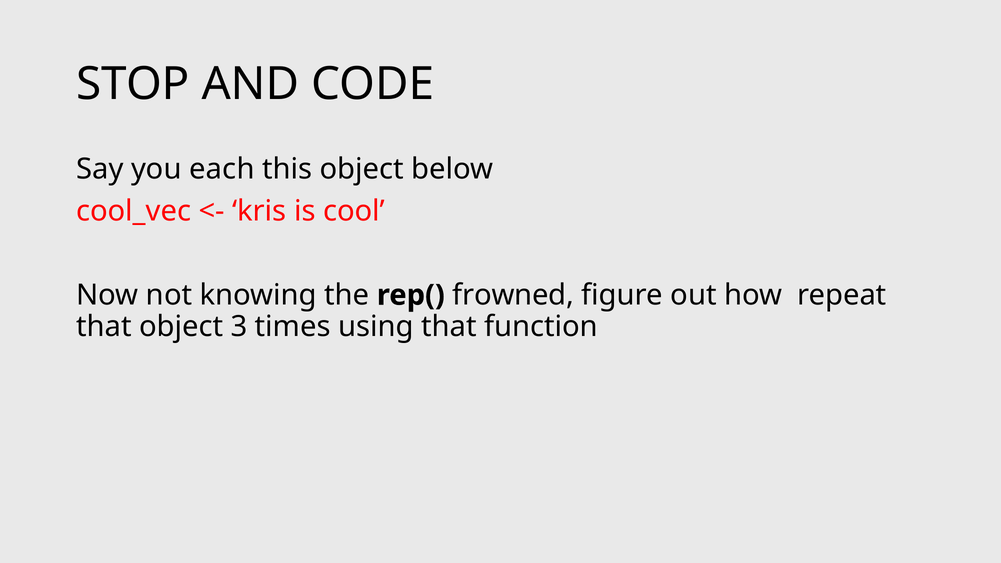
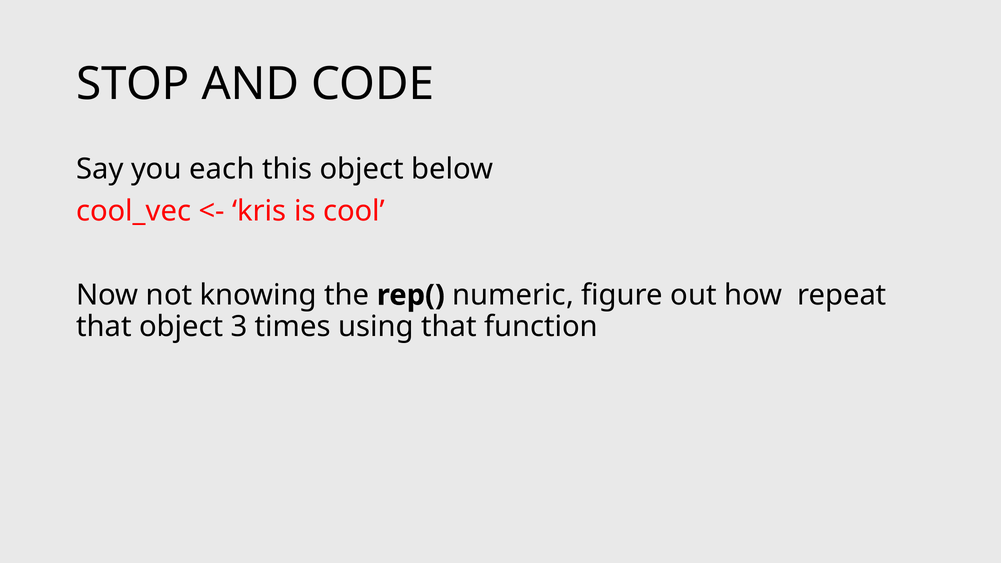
frowned: frowned -> numeric (513, 295)
